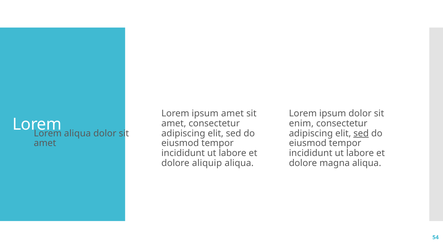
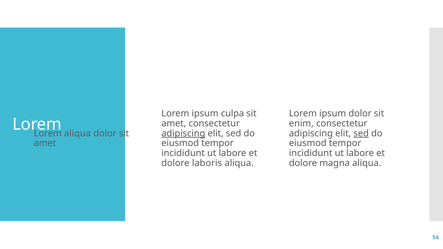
ipsum amet: amet -> culpa (233, 113)
adipiscing underline: none -> present (183, 133)
aliquip: aliquip -> laboris (207, 163)
